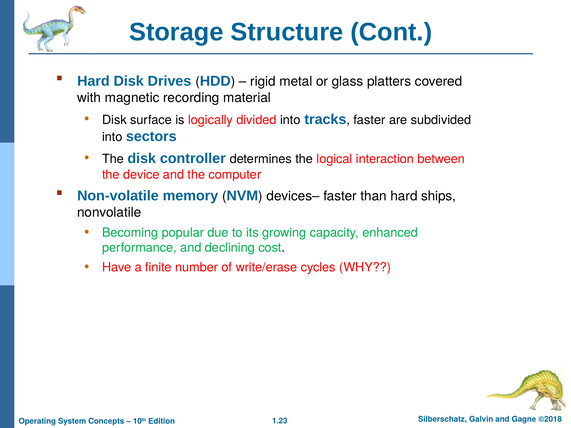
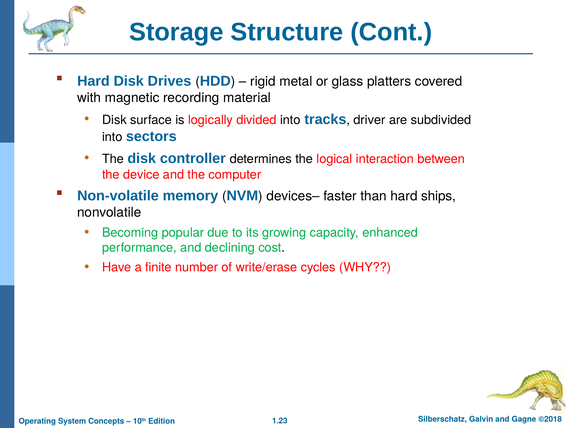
faster: faster -> driver (369, 120)
